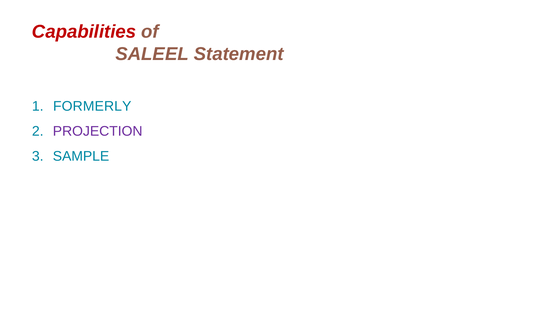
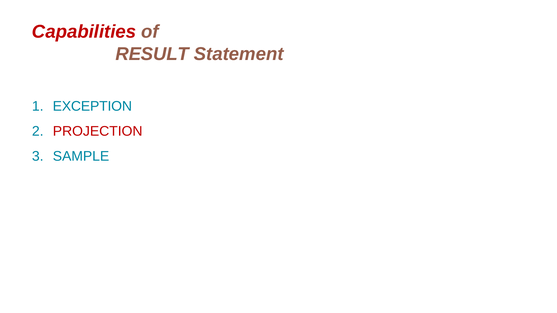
SALEEL: SALEEL -> RESULT (152, 54)
FORMERLY: FORMERLY -> EXCEPTION (92, 106)
PROJECTION colour: purple -> red (98, 131)
